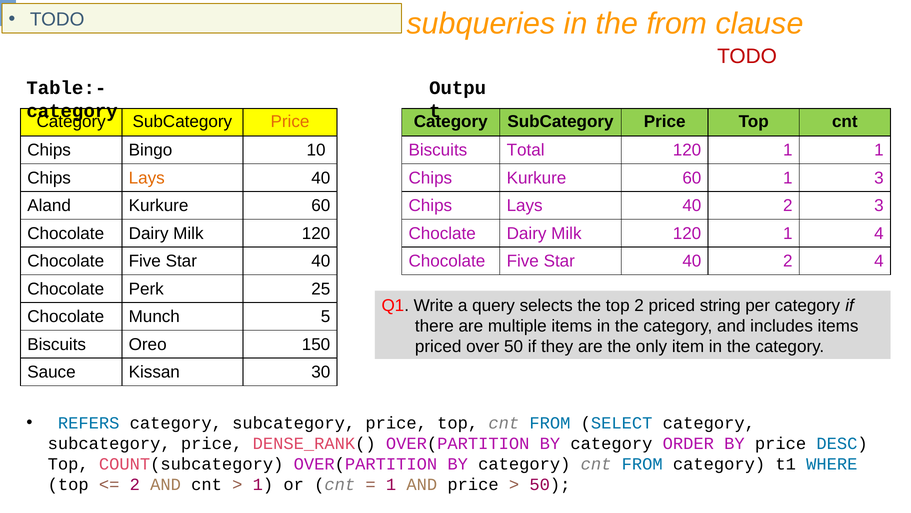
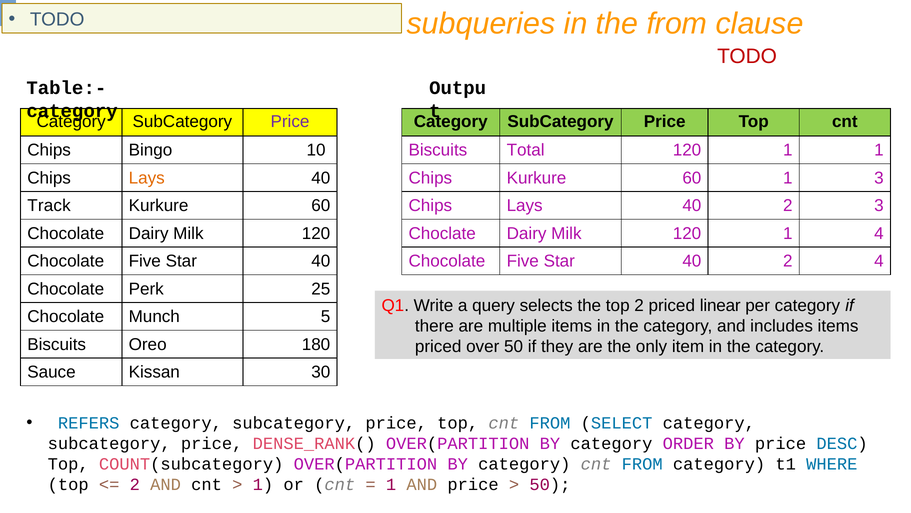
Price colour: orange -> purple (290, 122)
Aland: Aland -> Track (49, 205)
string: string -> linear (720, 305)
150: 150 -> 180 (316, 344)
